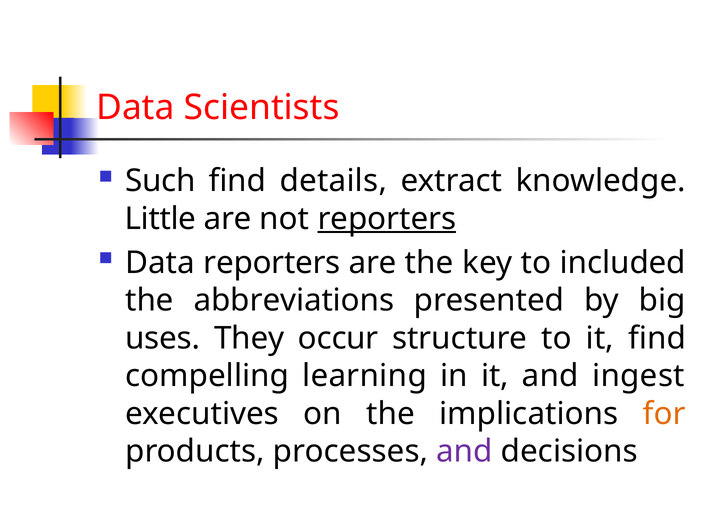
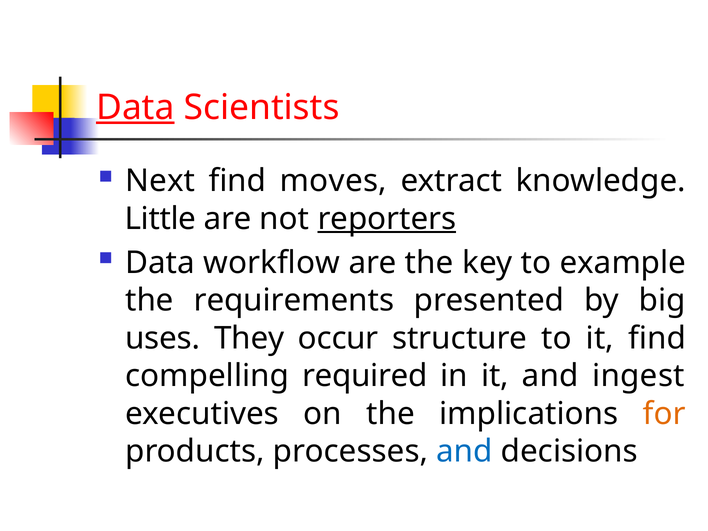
Data underline: none -> present (135, 107)
Such: Such -> Next (160, 181)
details: details -> moves (333, 181)
Data reporters: reporters -> workflow (272, 263)
included: included -> example (623, 263)
abbreviations: abbreviations -> requirements (294, 300)
learning: learning -> required (365, 376)
and colour: purple -> blue (464, 452)
